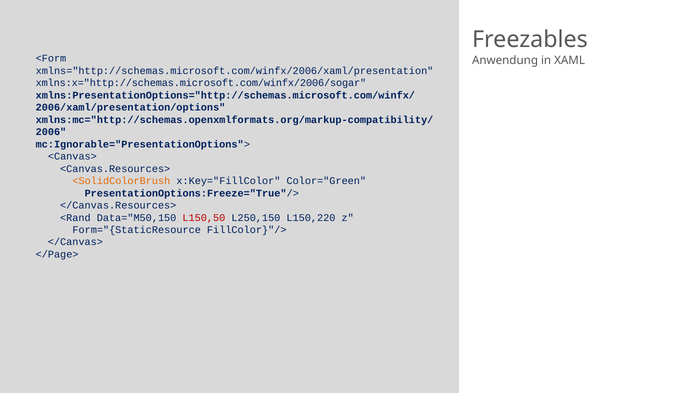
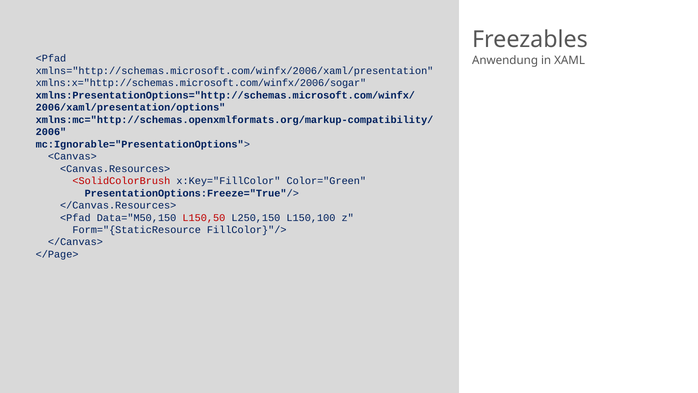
<Form: <Form -> <Pfad (51, 59)
<SolidColorBrush colour: orange -> red (121, 181)
<Rand: <Rand -> <Pfad (75, 217)
L150,220: L150,220 -> L150,100 (311, 217)
